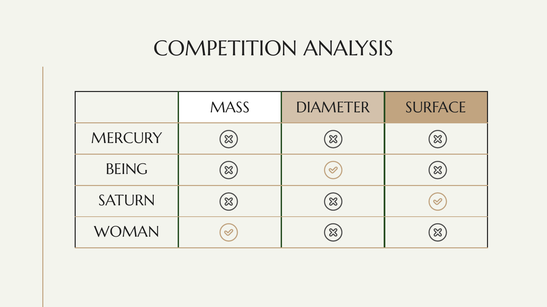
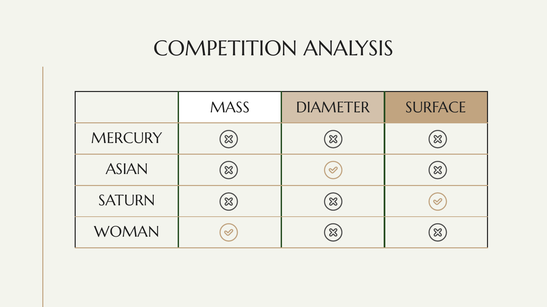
BEING: BEING -> ASIAN (127, 170)
